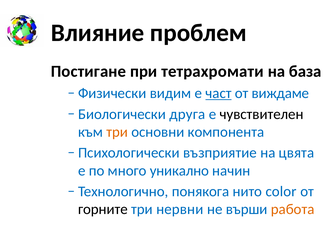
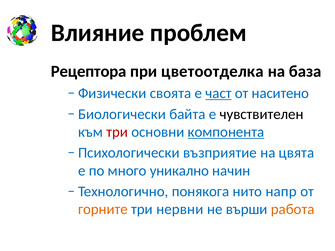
Постигане: Постигане -> Рецептора (89, 72)
тетрахромати: тетрахромати -> цветоотделка (212, 72)
видим: видим -> своята (171, 93)
виждаме: виждаме -> наситено (280, 93)
друга: друга -> байта (187, 114)
три colour: orange -> red (117, 132)
компонента underline: none -> present (226, 132)
color: color -> напр (281, 192)
горните colour: black -> orange (103, 210)
